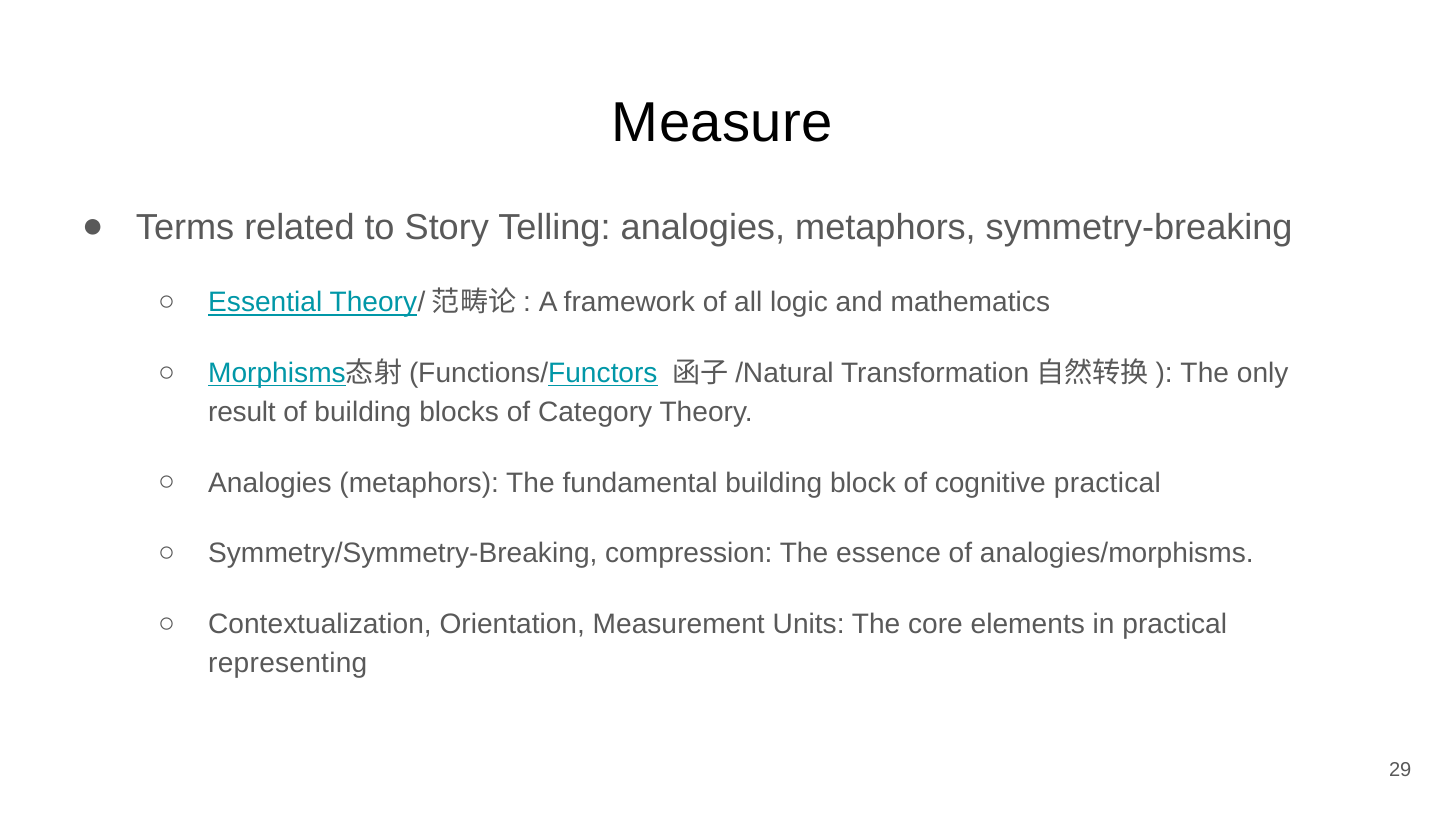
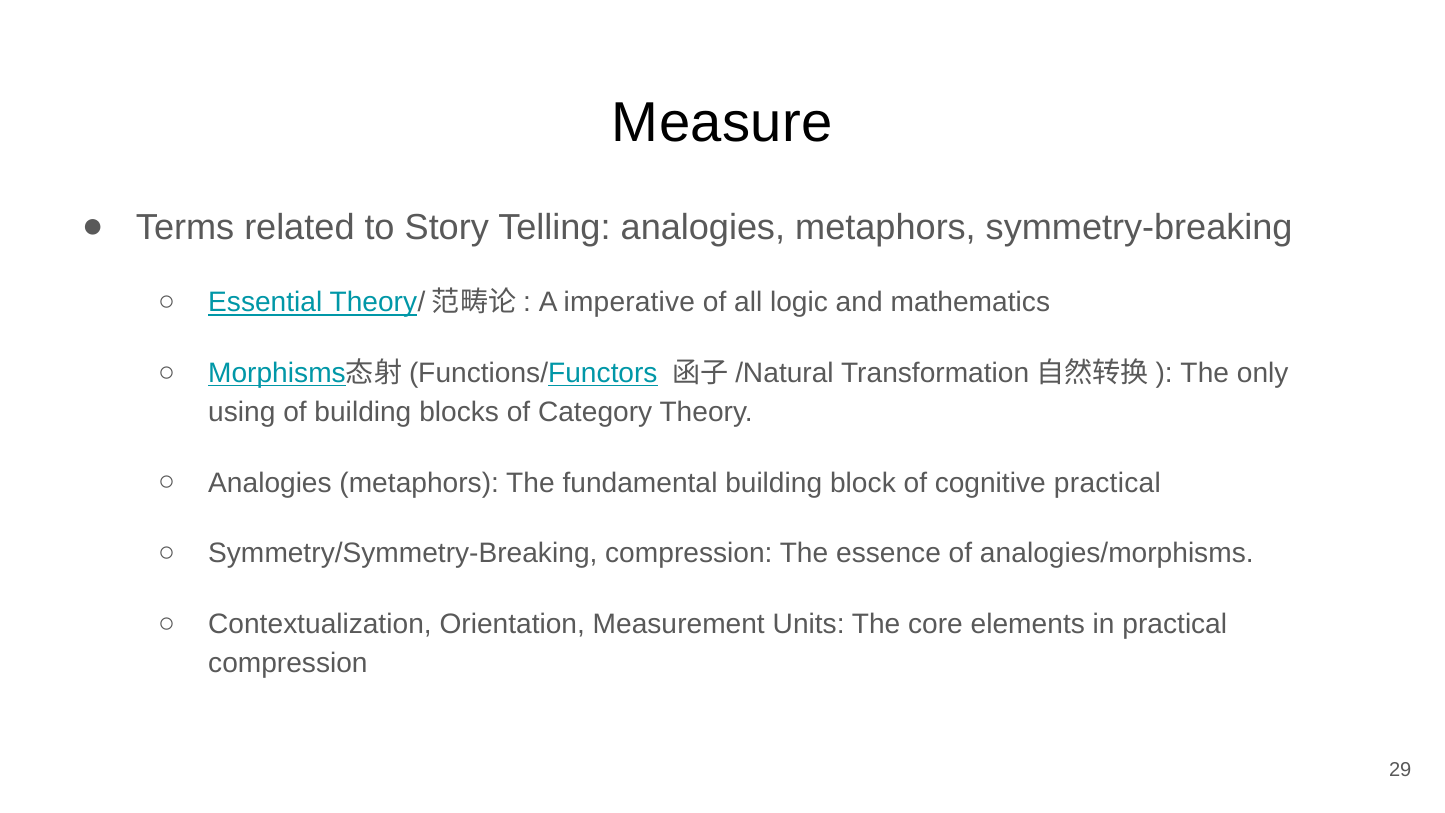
framework: framework -> imperative (629, 302)
result: result -> using (242, 412)
representing: representing -> compression (288, 663)
